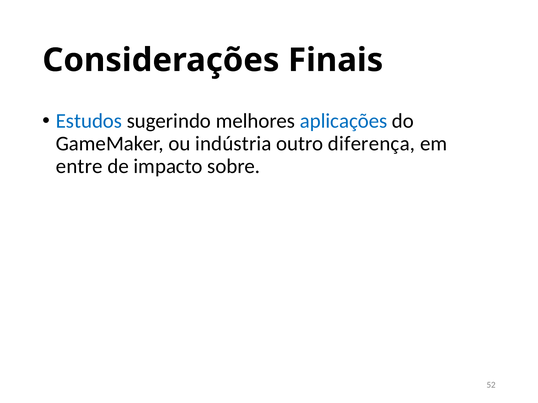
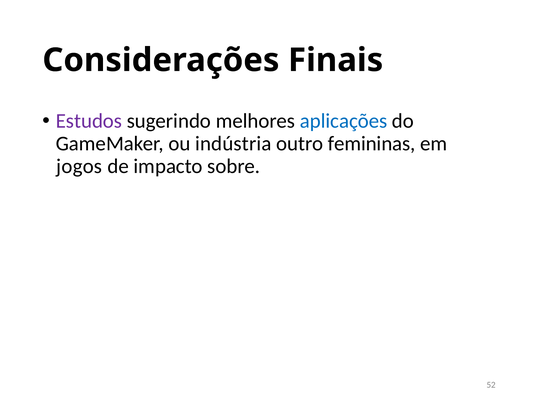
Estudos colour: blue -> purple (89, 121)
diferença: diferença -> femininas (372, 144)
entre: entre -> jogos (79, 166)
